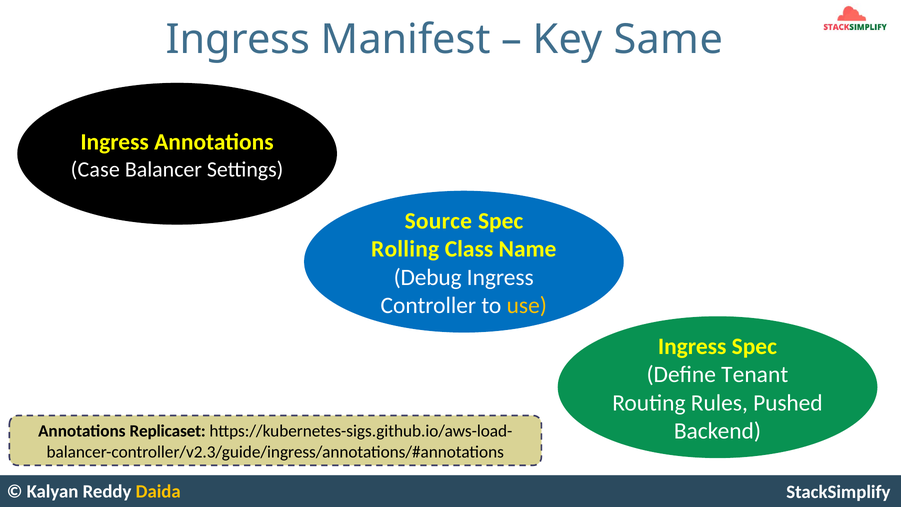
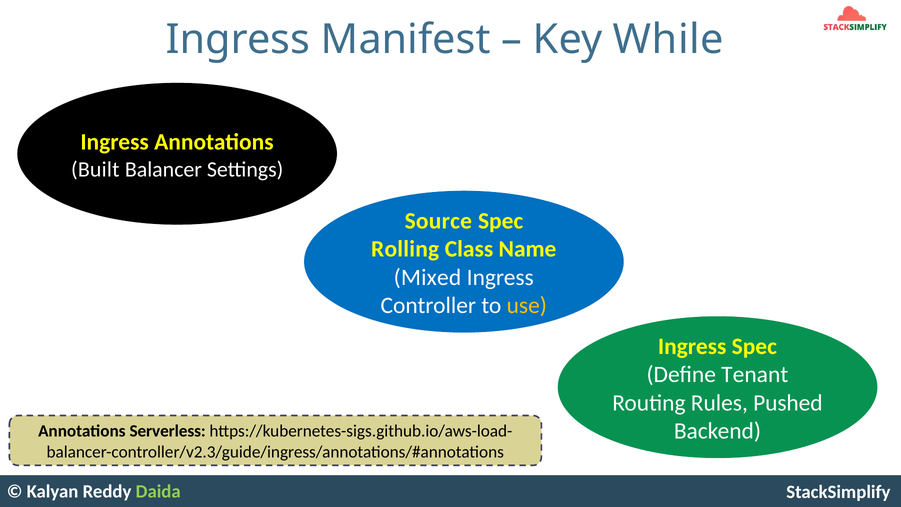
Same: Same -> While (668, 39)
Case: Case -> Built (95, 169)
Debug: Debug -> Mixed (427, 277)
Replicaset: Replicaset -> Serverless (168, 431)
Daida colour: yellow -> light green (158, 492)
